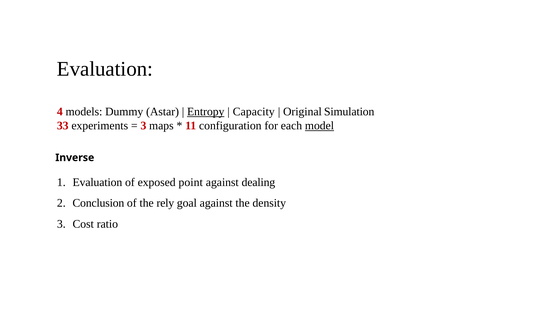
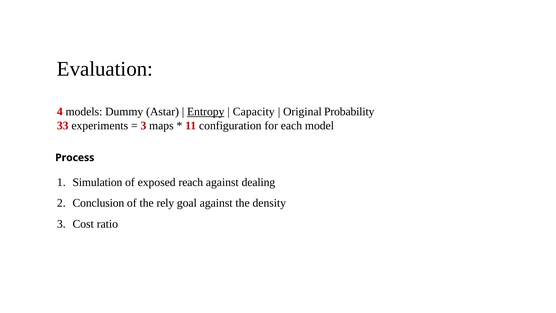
Simulation: Simulation -> Probability (349, 112)
model underline: present -> none (319, 126)
Inverse: Inverse -> Process (75, 158)
Evaluation: Evaluation -> Simulation (97, 182)
point: point -> reach (191, 182)
